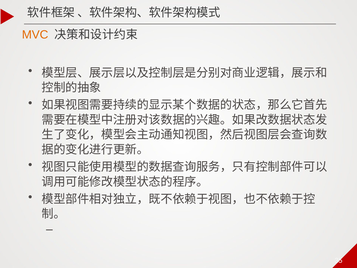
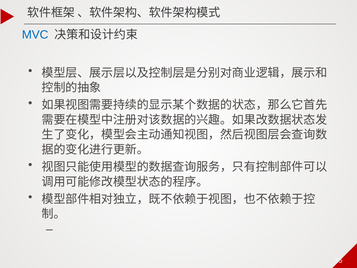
MVC colour: orange -> blue (35, 35)
